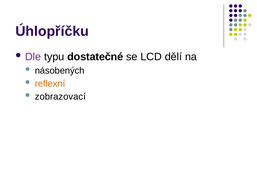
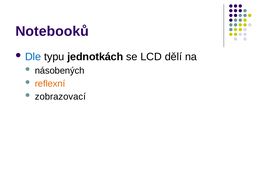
Úhlopříčku: Úhlopříčku -> Notebooků (52, 31)
Dle colour: purple -> blue (33, 57)
dostatečné: dostatečné -> jednotkách (95, 57)
